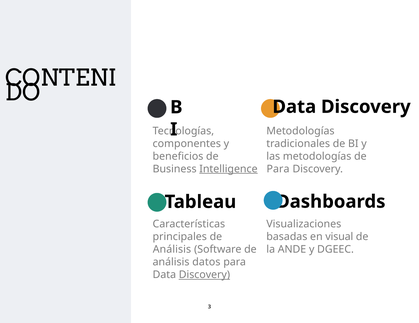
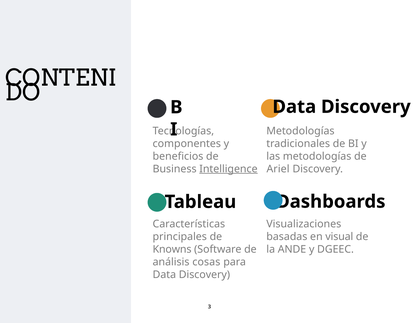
Para: Para -> Ariel (278, 169)
Análisis: Análisis -> Knowns (172, 250)
datos: datos -> cosas (206, 263)
Discovery underline: present -> none (204, 275)
